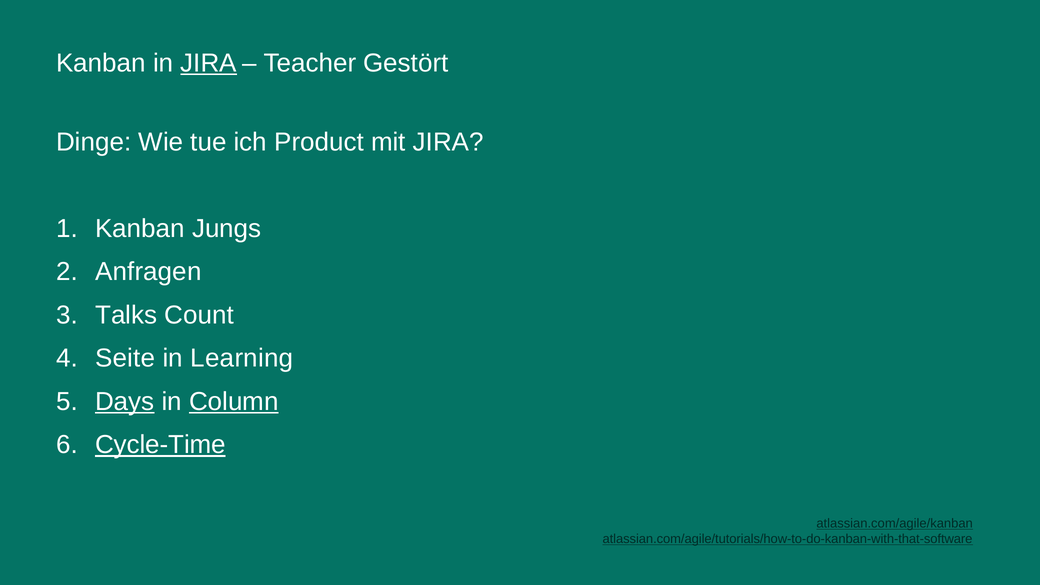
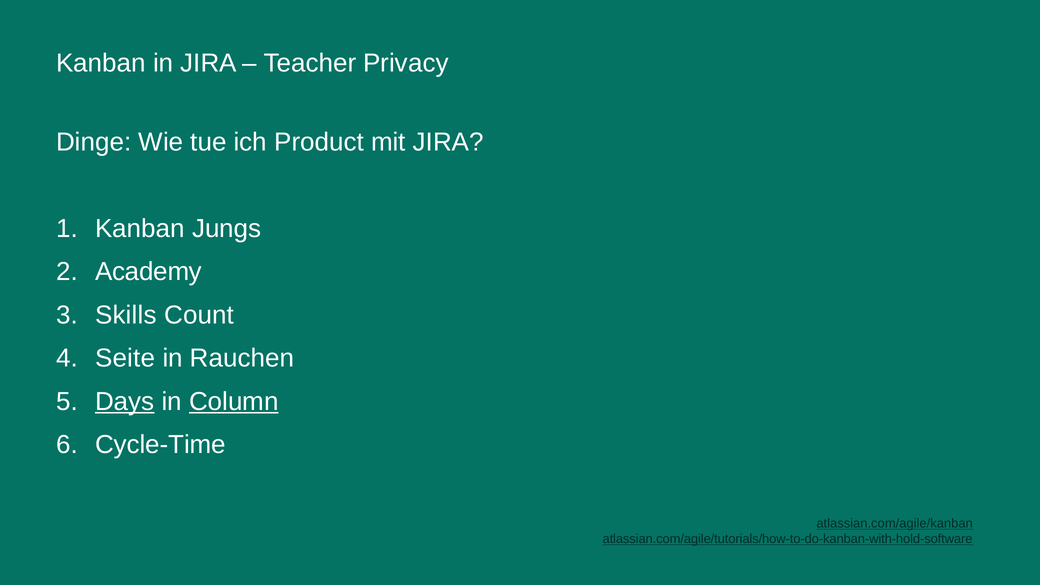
JIRA underline: present -> none (209, 63)
Gestört: Gestört -> Privacy (406, 63)
Anfragen: Anfragen -> Academy (149, 272)
Talks: Talks -> Skills (126, 315)
Learning: Learning -> Rauchen (242, 358)
Cycle-Time underline: present -> none (160, 445)
atlassian.com/agile/tutorials/how-to-do-kanban-with-that-software: atlassian.com/agile/tutorials/how-to-do-kanban-with-that-software -> atlassian.com/agile/tutorials/how-to-do-kanban-with-hold-software (788, 539)
